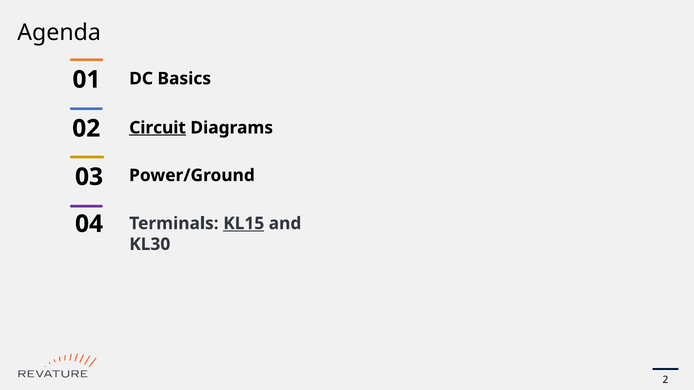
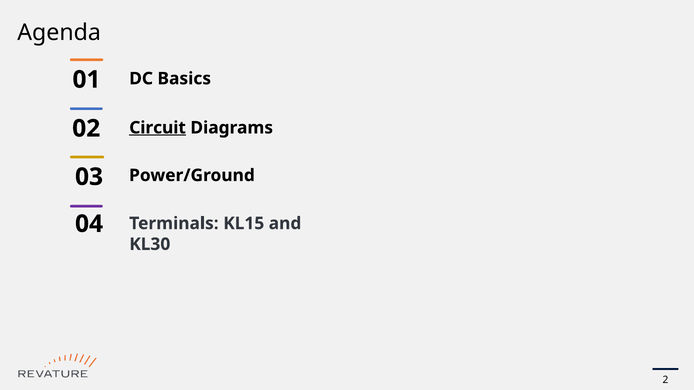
KL15 underline: present -> none (244, 224)
